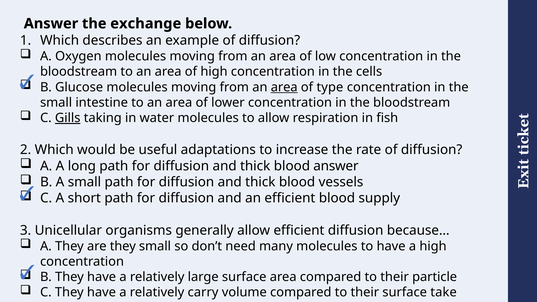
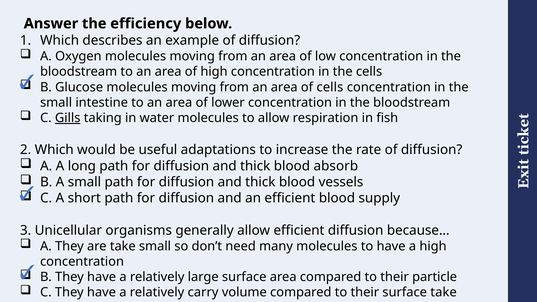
exchange: exchange -> efficiency (146, 24)
area underline: present -> none (284, 87)
of type: type -> cells (330, 87)
blood answer: answer -> absorb (336, 166)
are they: they -> take (123, 246)
